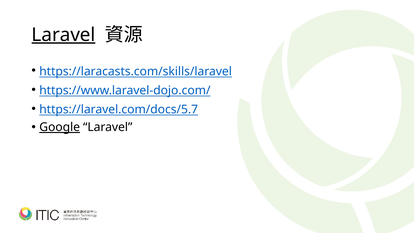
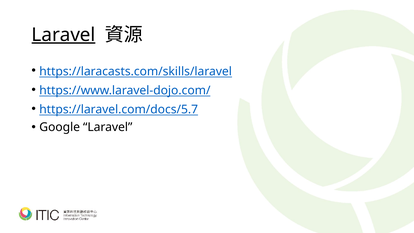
Google underline: present -> none (60, 127)
